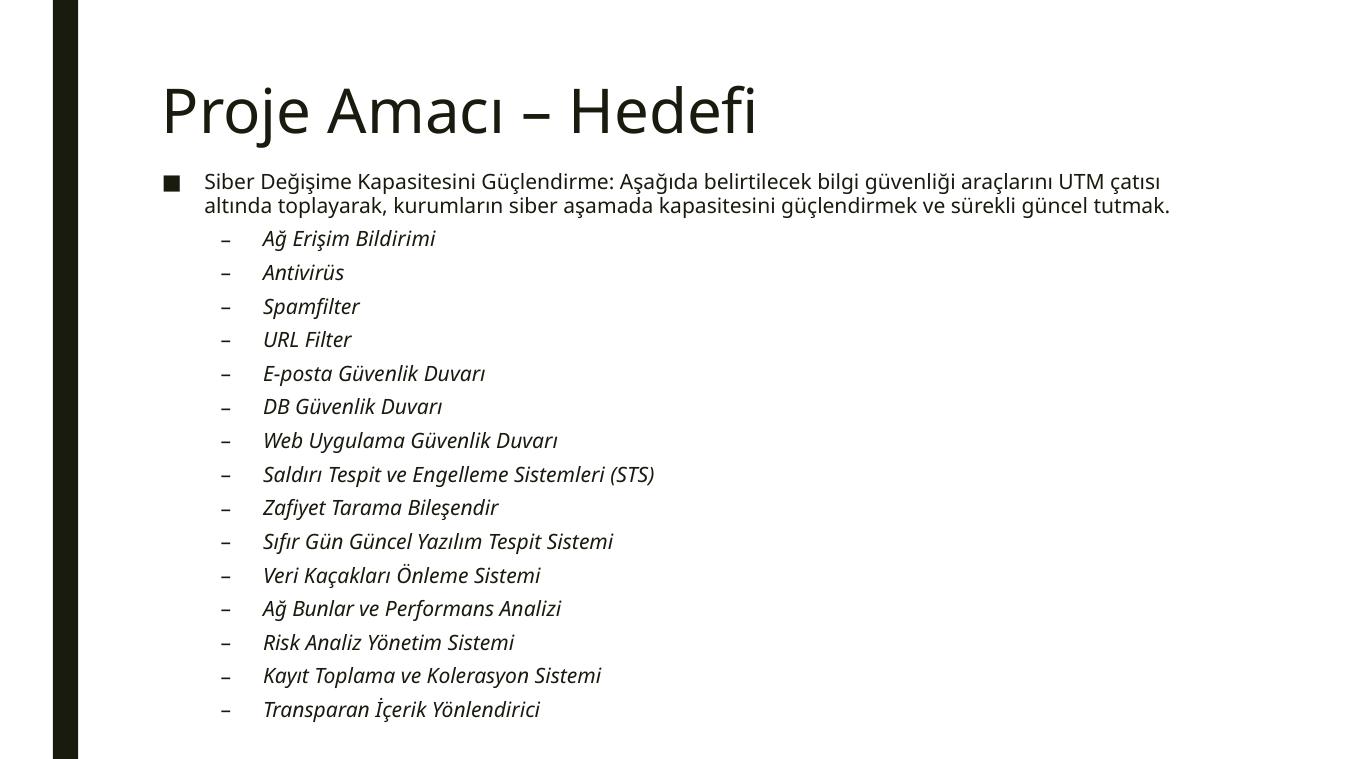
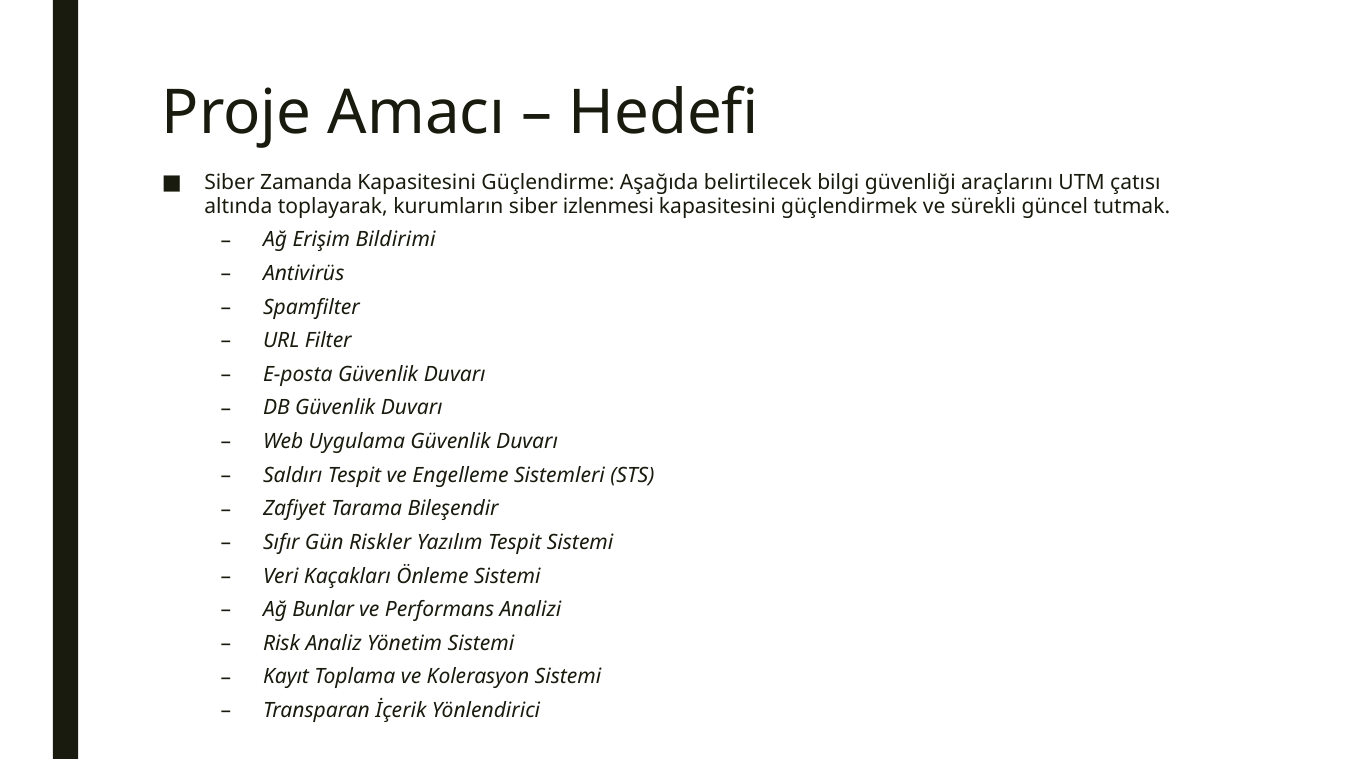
Değişime: Değişime -> Zamanda (306, 182)
aşamada: aşamada -> izlenmesi (608, 206)
Gün Güncel: Güncel -> Riskler (380, 542)
